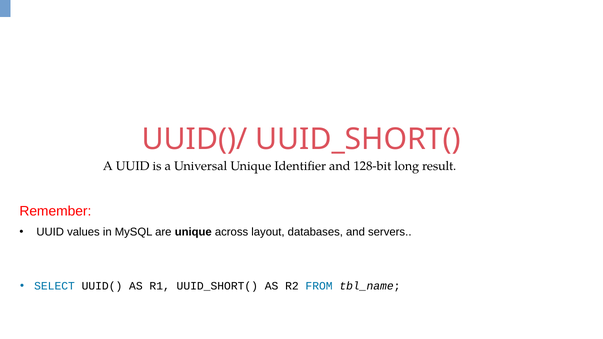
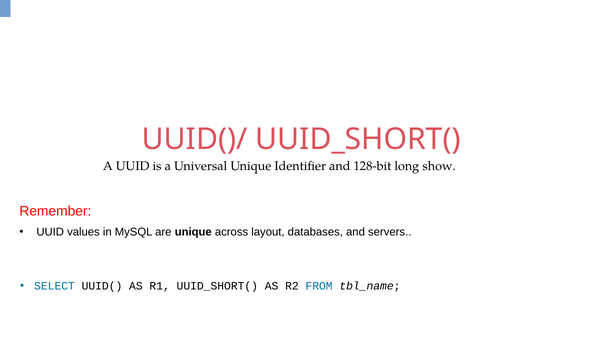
result: result -> show (439, 166)
